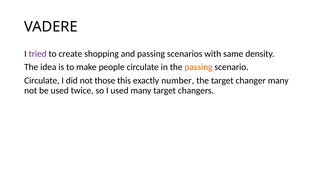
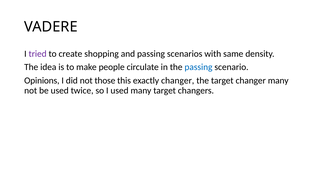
passing colour: orange -> blue (198, 67)
Circulate: Circulate -> Opinions (42, 80)
exactly number: number -> changer (178, 80)
